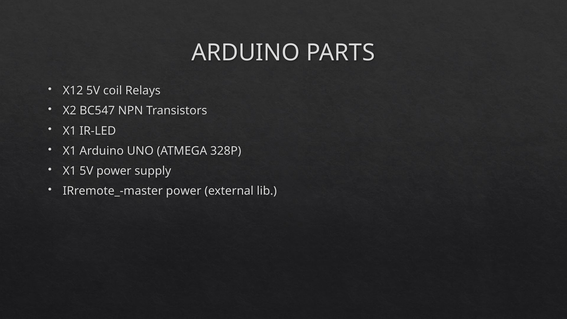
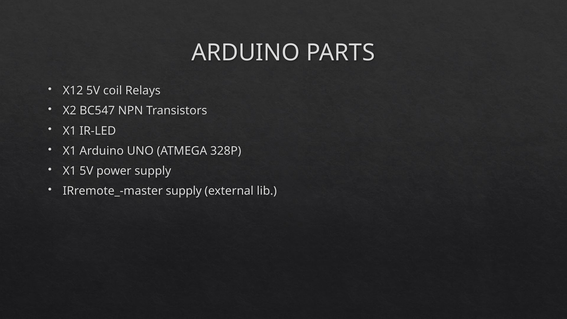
IRremote_-master power: power -> supply (184, 191)
